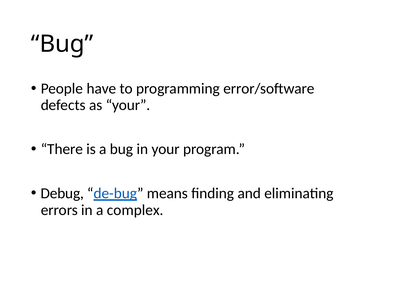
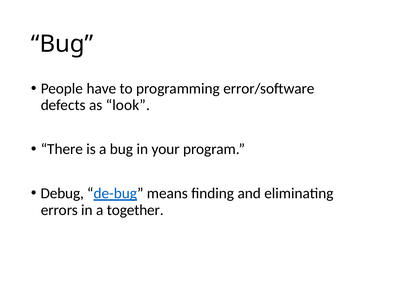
as your: your -> look (128, 105)
complex: complex -> together (135, 210)
